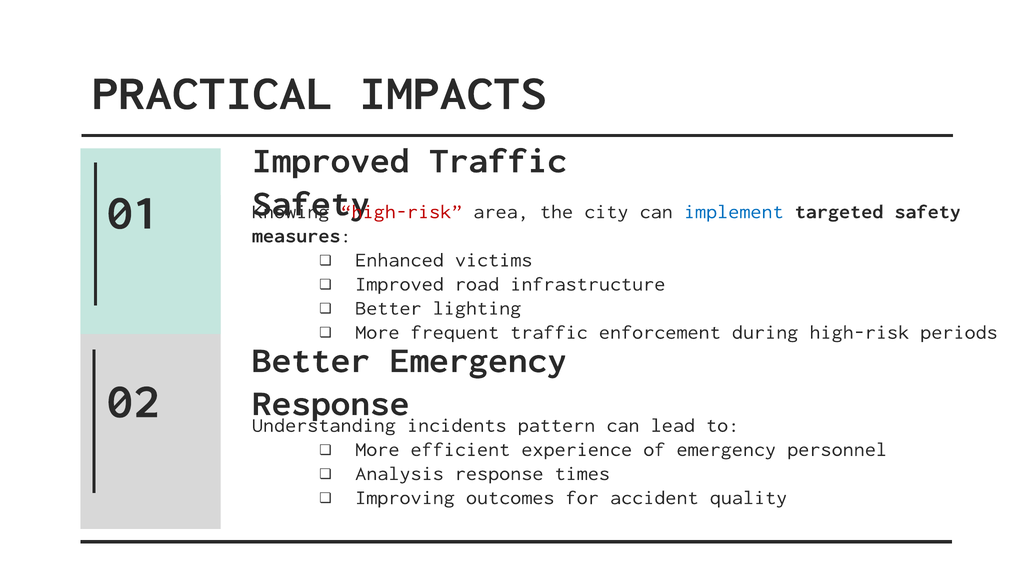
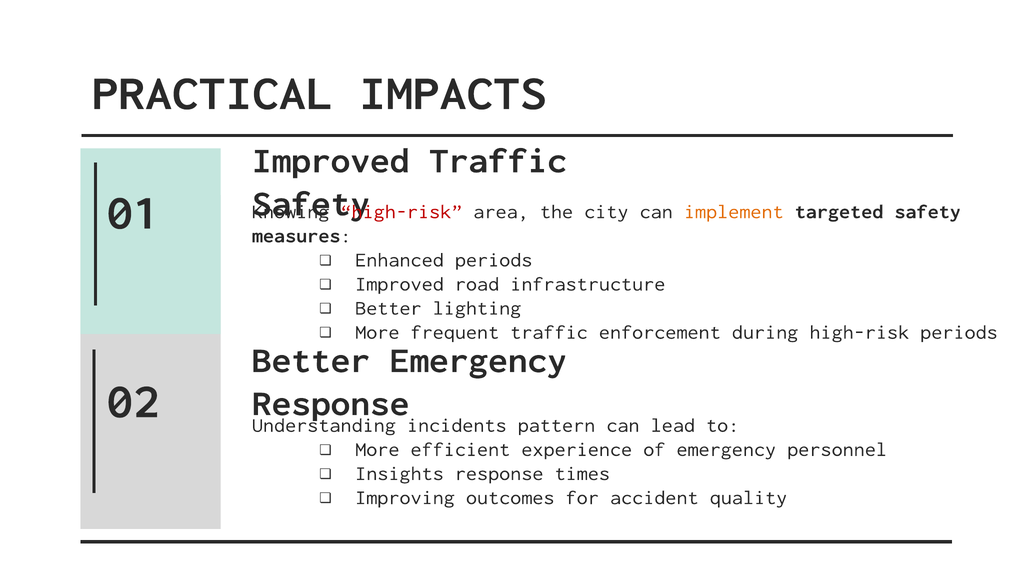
implement colour: blue -> orange (734, 212)
Enhanced victims: victims -> periods (494, 260)
Analysis: Analysis -> Insights (400, 473)
